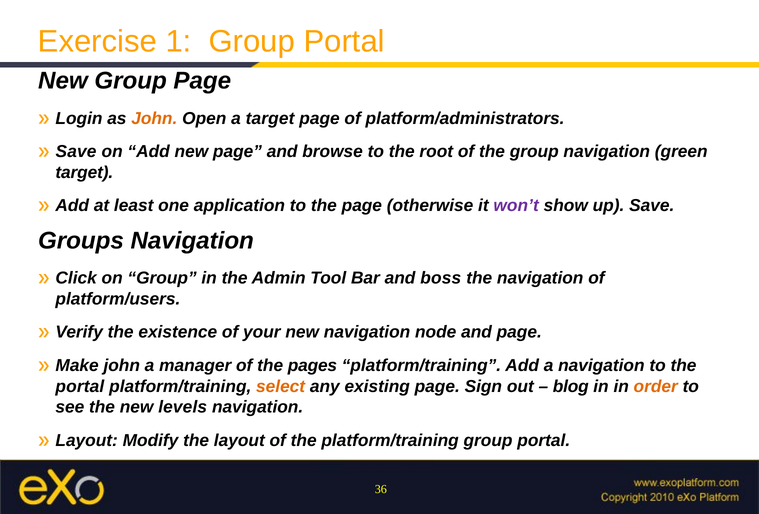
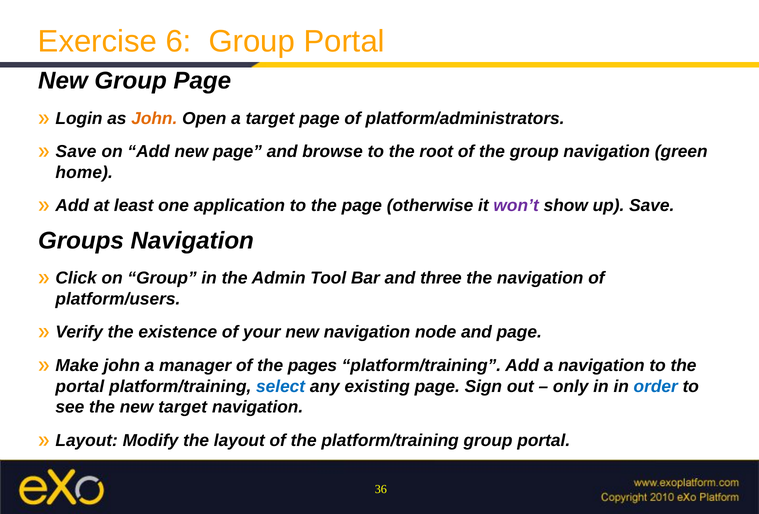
1: 1 -> 6 (179, 41)
target: target -> home (84, 173)
boss: boss -> three (441, 278)
select colour: orange -> blue (281, 386)
blog: blog -> only (571, 386)
order colour: orange -> blue (656, 386)
new levels: levels -> target (183, 407)
